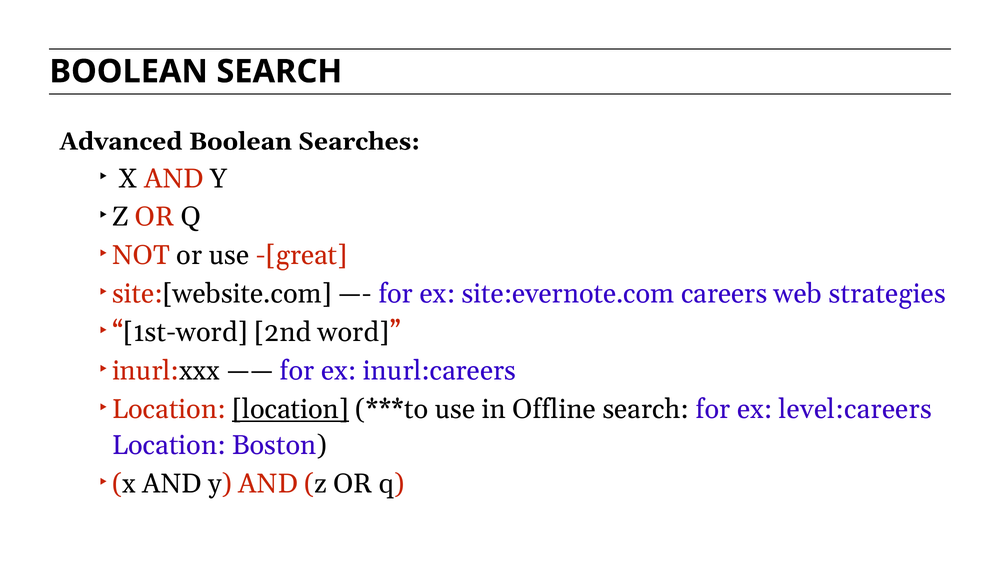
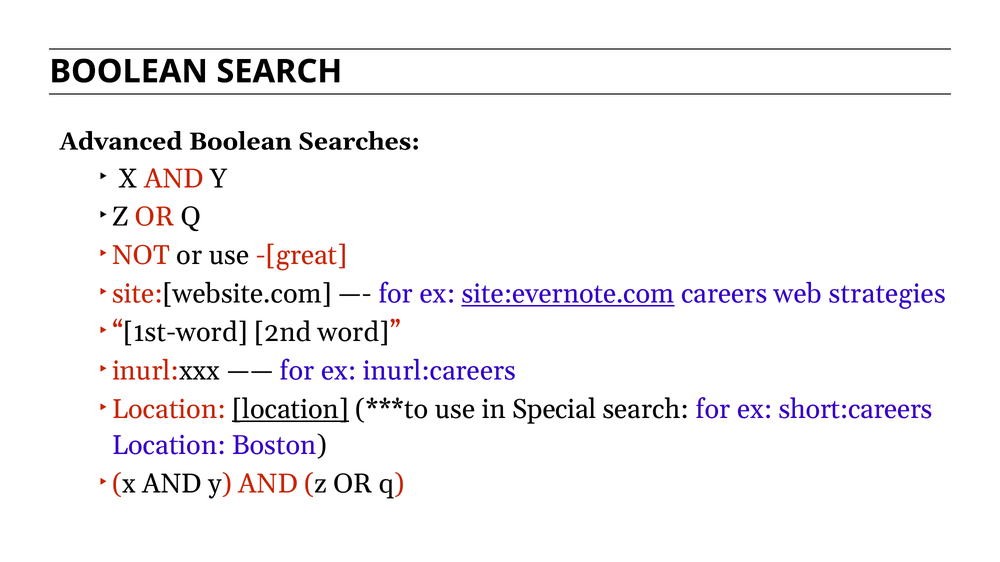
site:evernote.com underline: none -> present (568, 294)
Offline: Offline -> Special (554, 409)
level:careers: level:careers -> short:careers (856, 409)
